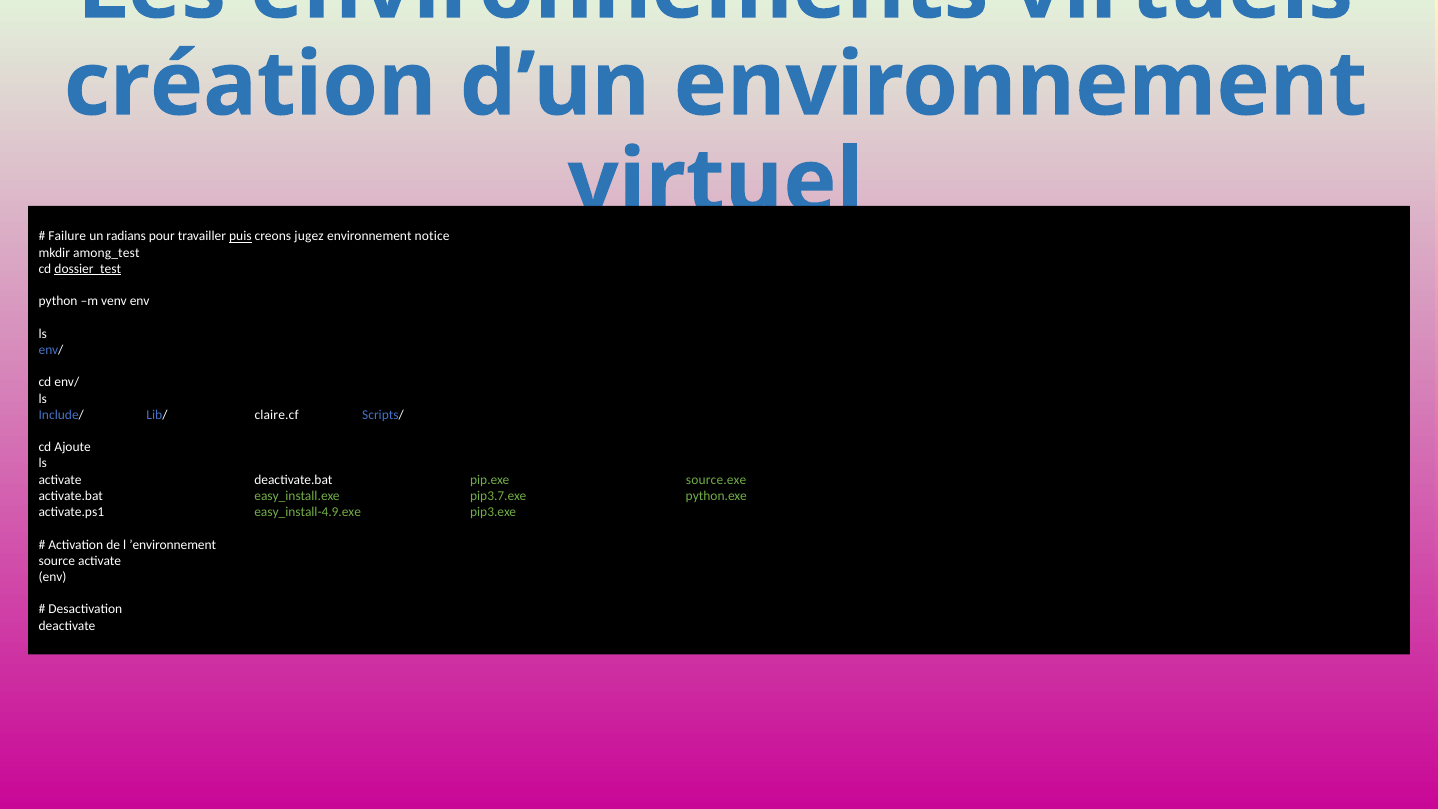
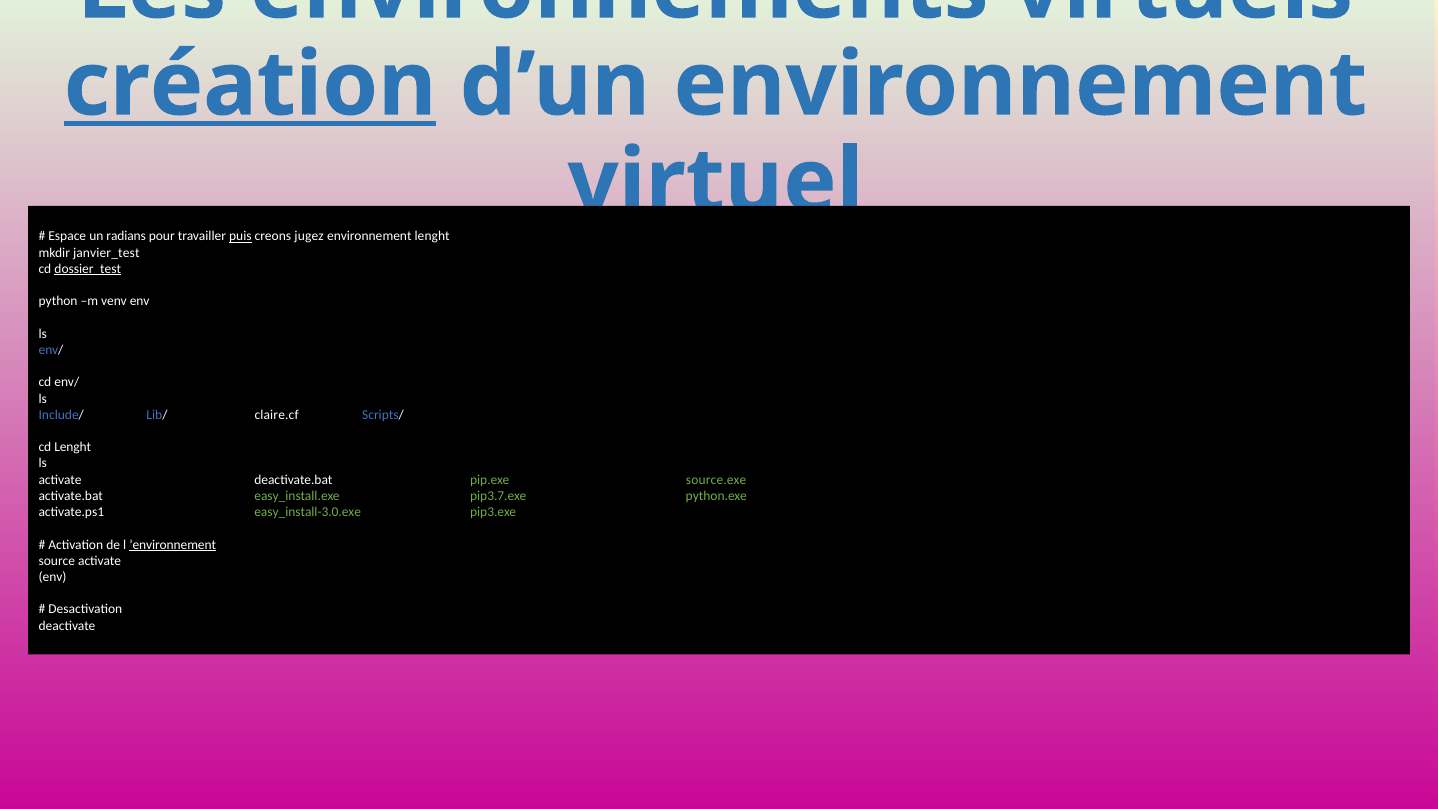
création underline: none -> present (250, 85)
Failure: Failure -> Espace (67, 236)
environnement notice: notice -> lenght (432, 236)
among_test: among_test -> janvier_test (106, 253)
cd Ajoute: Ajoute -> Lenght (73, 447)
easy_install-4.9.exe: easy_install-4.9.exe -> easy_install-3.0.exe (308, 512)
’environnement underline: none -> present (173, 544)
